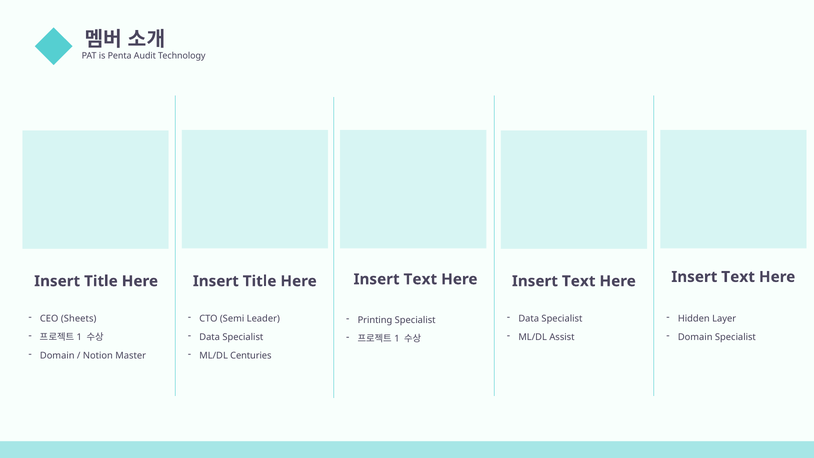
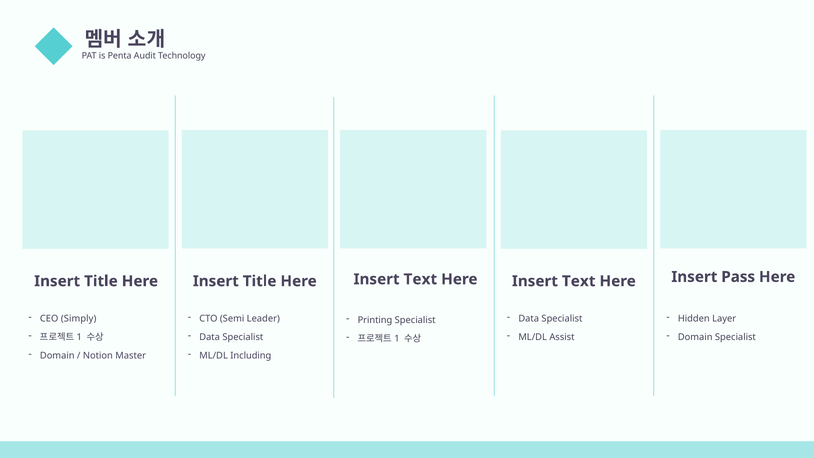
Text: Text -> Pass (738, 277)
Sheets: Sheets -> Simply (79, 318)
Centuries: Centuries -> Including (251, 355)
